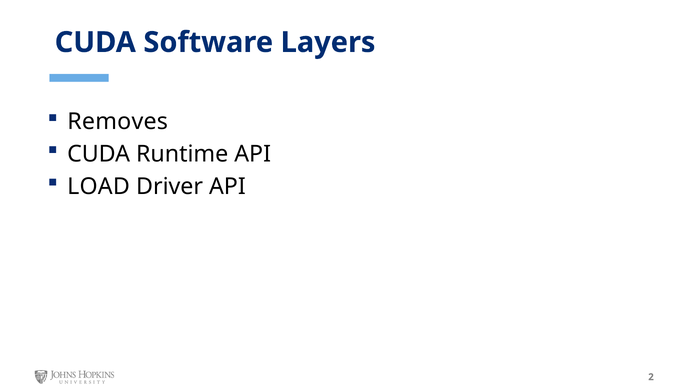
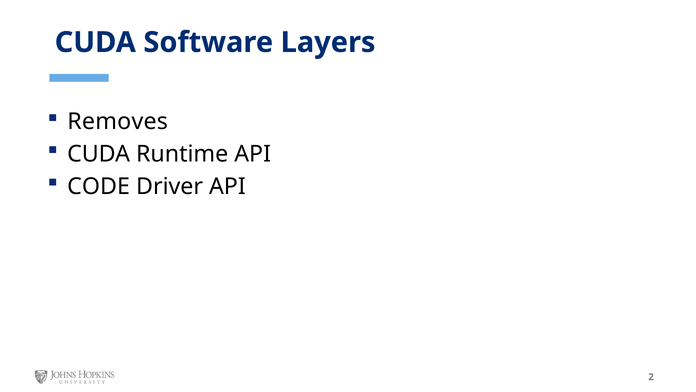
LOAD: LOAD -> CODE (99, 186)
